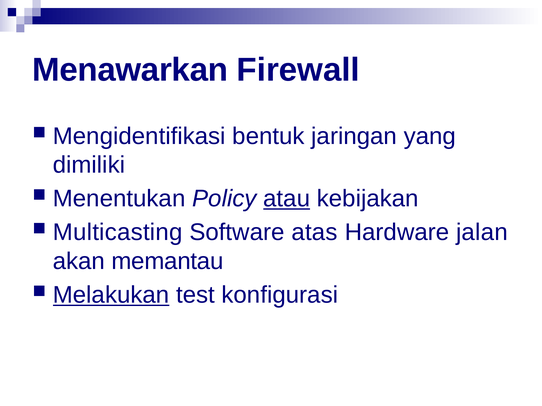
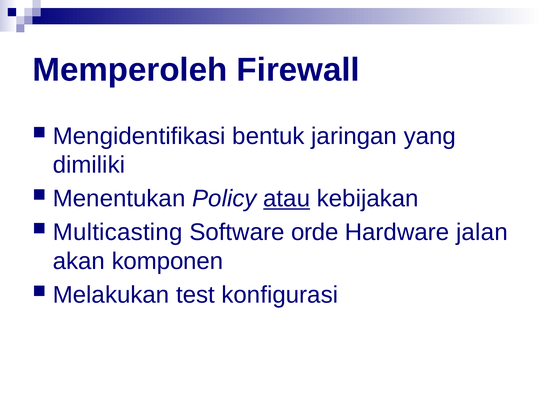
Menawarkan: Menawarkan -> Memperoleh (130, 70)
atas: atas -> orde (315, 233)
memantau: memantau -> komponen (167, 262)
Melakukan underline: present -> none (111, 295)
